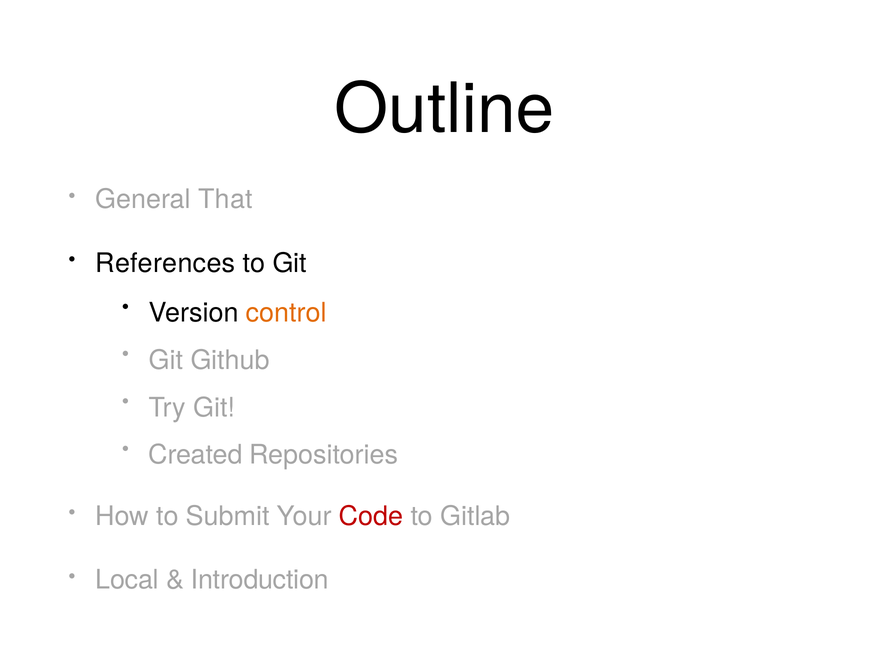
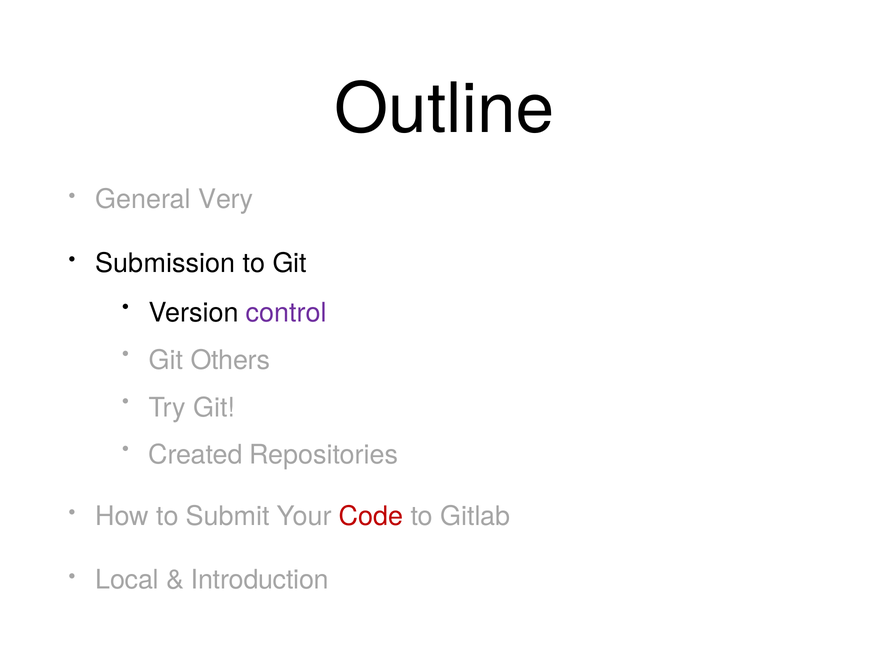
That: That -> Very (226, 199)
References: References -> Submission (165, 263)
control colour: orange -> purple (286, 313)
Github: Github -> Others (230, 360)
